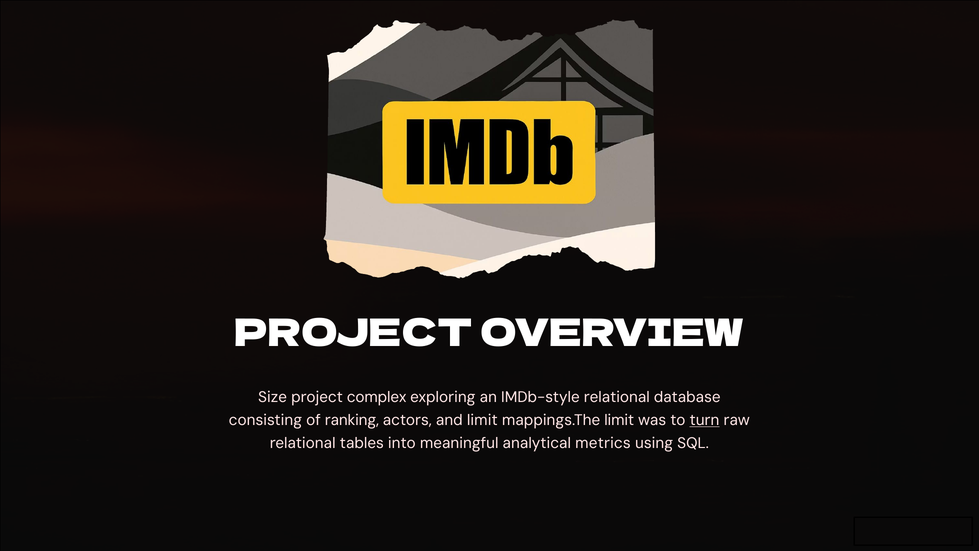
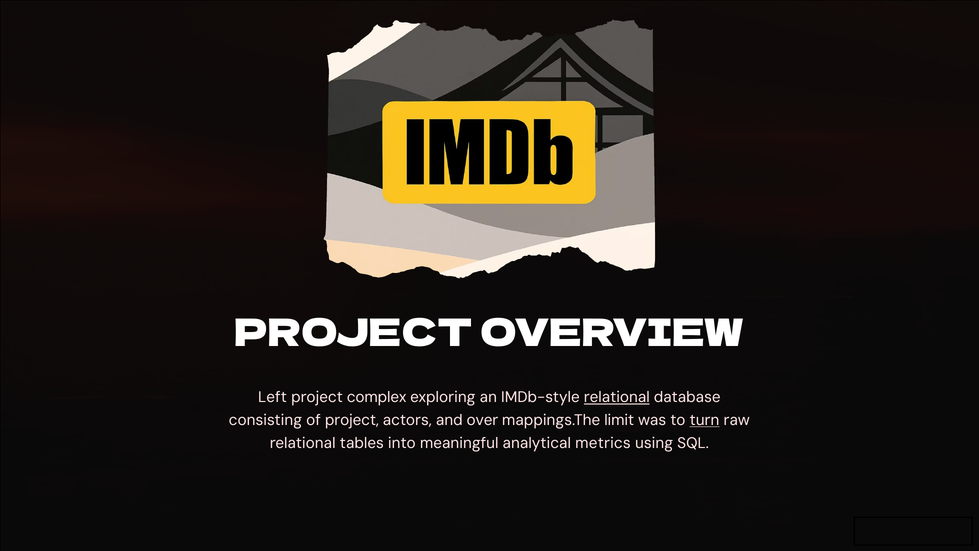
Size: Size -> Left (272, 397)
relational underline: none -> present (617, 397)
of ranking: ranking -> project (352, 420)
and limit: limit -> over (482, 420)
